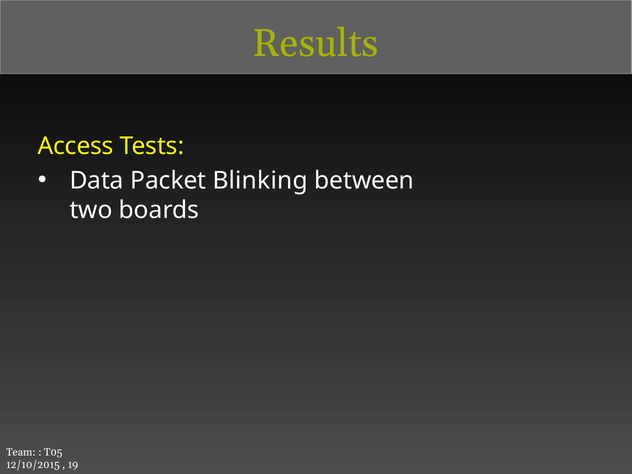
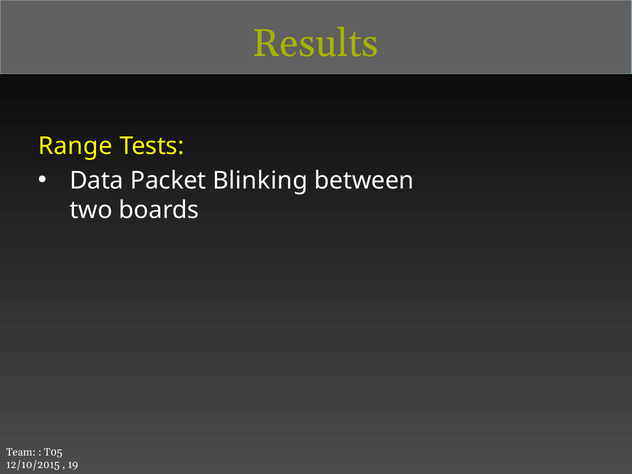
Access: Access -> Range (75, 146)
